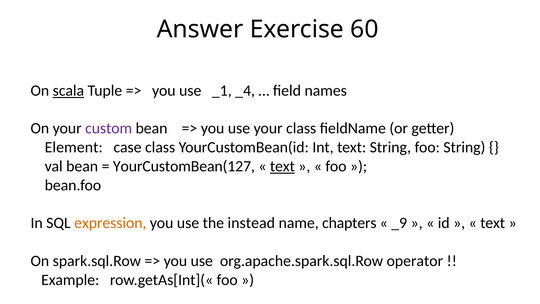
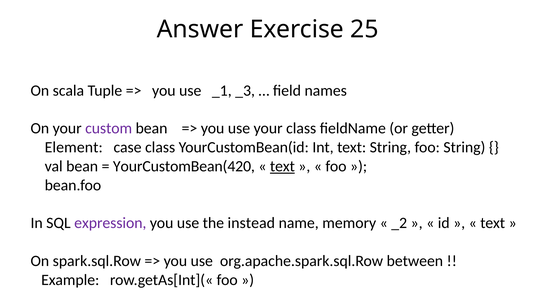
60: 60 -> 25 (364, 29)
scala underline: present -> none (68, 91)
_4: _4 -> _3 (245, 91)
YourCustomBean(127: YourCustomBean(127 -> YourCustomBean(420 (184, 166)
expression colour: orange -> purple (110, 223)
chapters: chapters -> memory (349, 223)
_9: _9 -> _2 (399, 223)
operator: operator -> between (415, 261)
